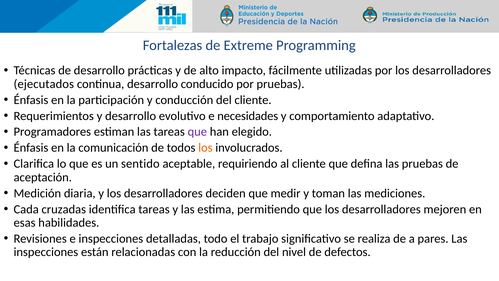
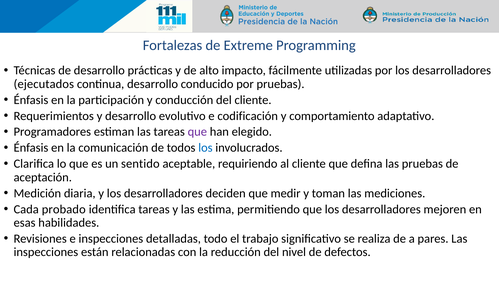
necesidades: necesidades -> codificación (248, 116)
los colour: orange -> blue (205, 148)
cruzadas: cruzadas -> probado (64, 209)
